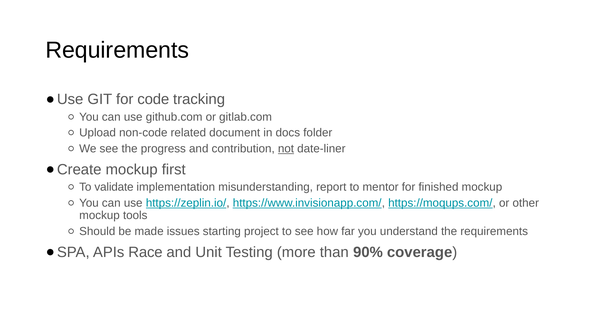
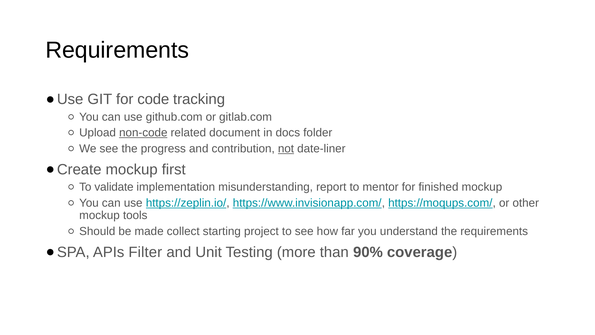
non-code underline: none -> present (143, 133)
issues: issues -> collect (183, 231)
Race: Race -> Filter (145, 252)
